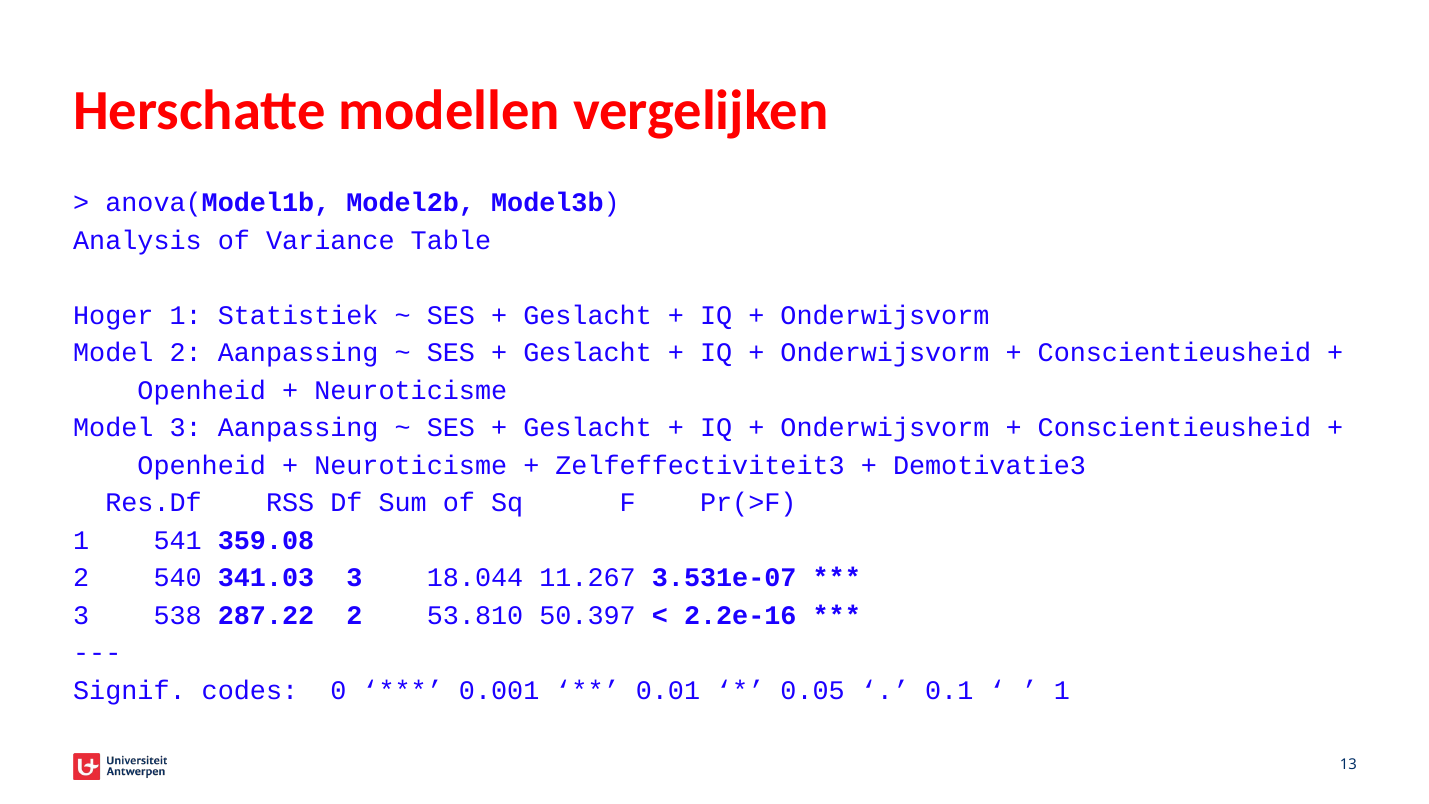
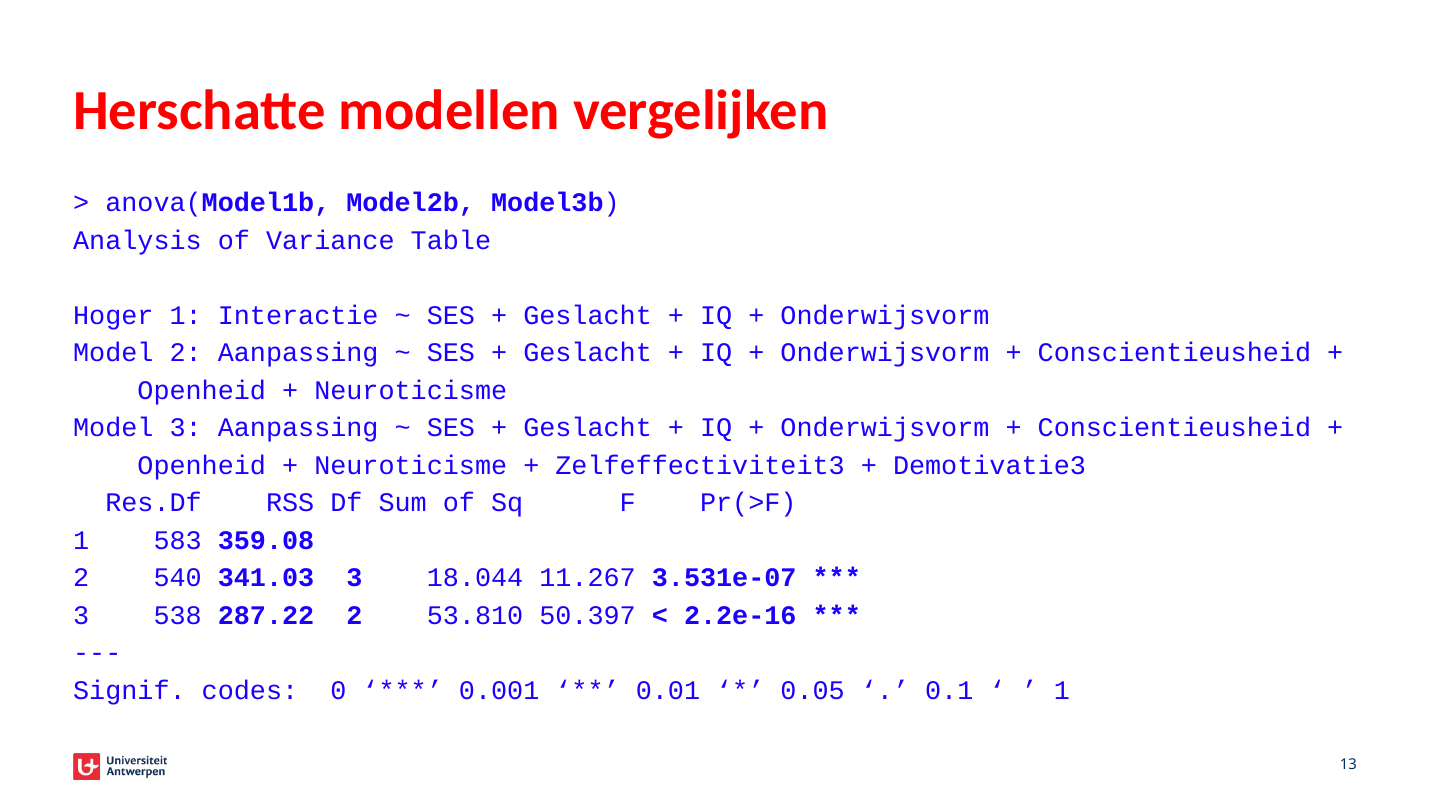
Statistiek: Statistiek -> Interactie (298, 315)
541: 541 -> 583 (178, 540)
